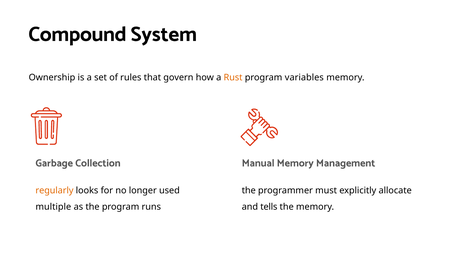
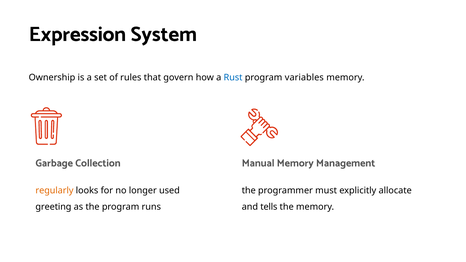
Compound: Compound -> Expression (77, 34)
Rust colour: orange -> blue (233, 77)
multiple: multiple -> greeting (53, 207)
